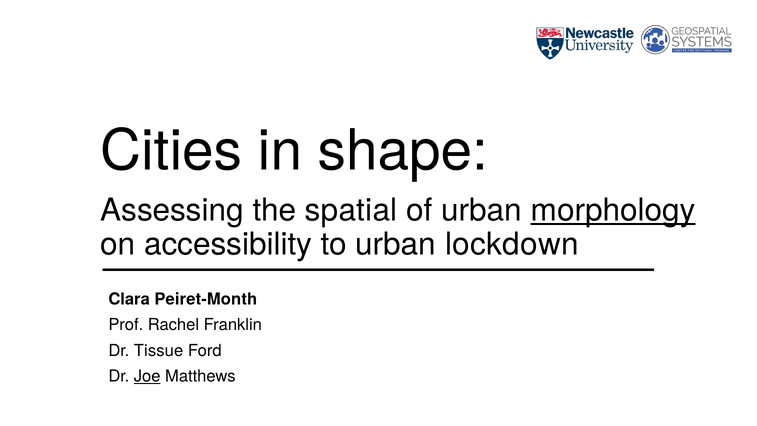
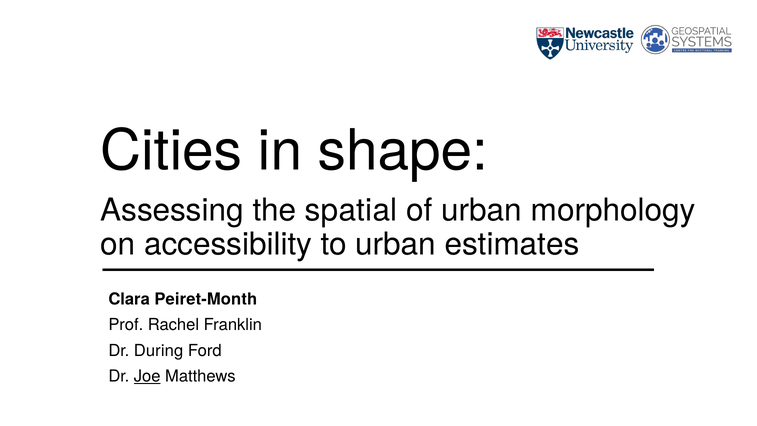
morphology underline: present -> none (613, 210)
lockdown: lockdown -> estimates (512, 244)
Tissue: Tissue -> During (159, 351)
